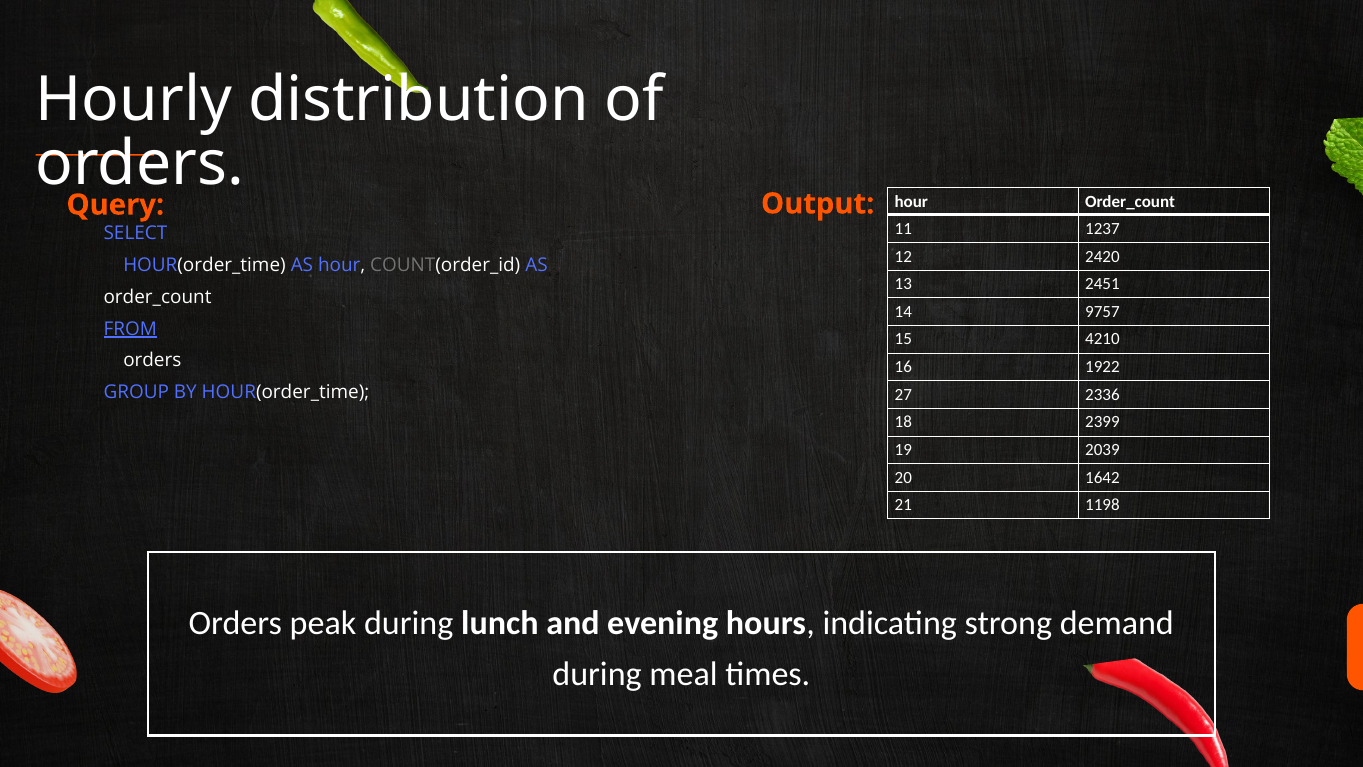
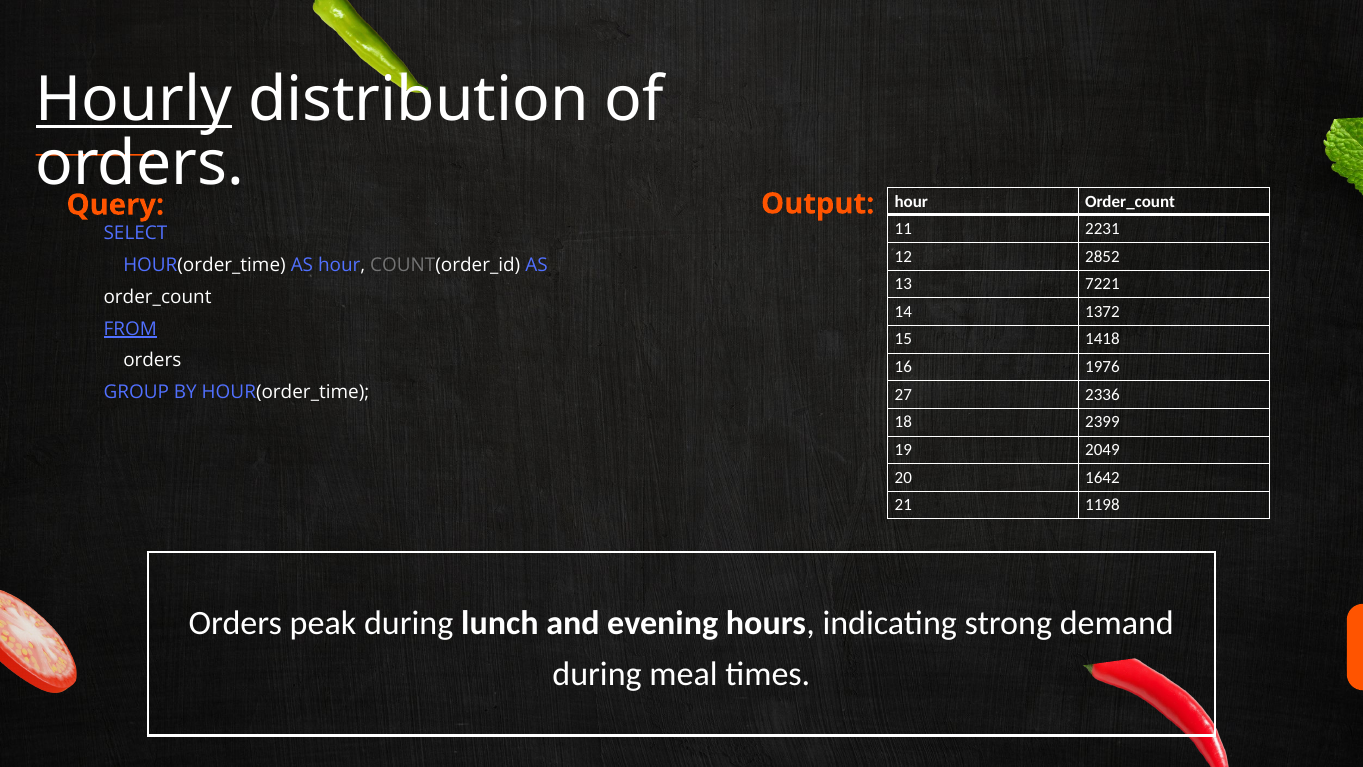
Hourly underline: none -> present (134, 100)
1237: 1237 -> 2231 (1102, 229)
2420: 2420 -> 2852 (1102, 256)
2451: 2451 -> 7221 (1102, 284)
9757: 9757 -> 1372 (1102, 312)
4210: 4210 -> 1418 (1102, 339)
1922: 1922 -> 1976 (1102, 367)
2039: 2039 -> 2049 (1102, 450)
